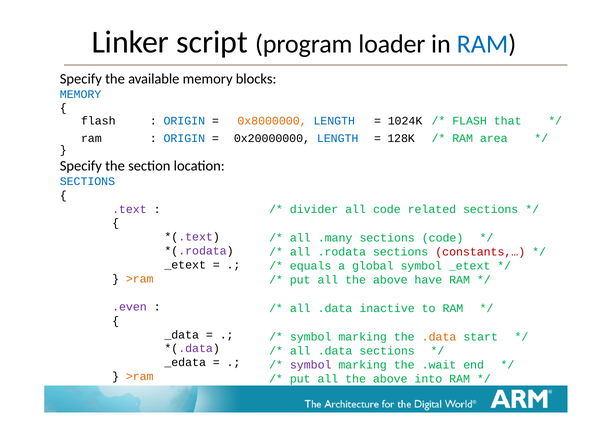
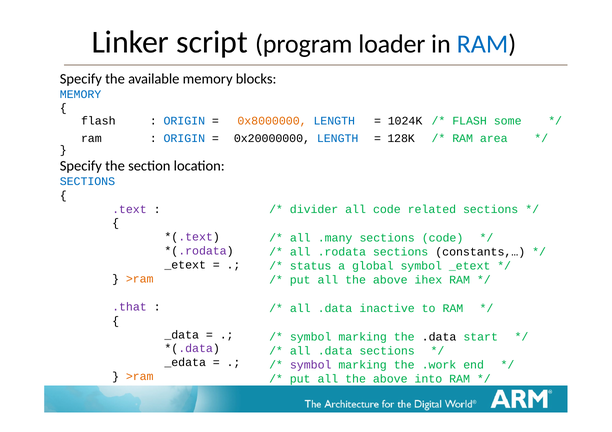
that: that -> some (508, 121)
constants,… colour: red -> black (480, 252)
equals: equals -> status (311, 266)
have: have -> ihex (428, 280)
.even: .even -> .that (129, 307)
.data colour: orange -> black (439, 337)
.wait: .wait -> .work (439, 365)
